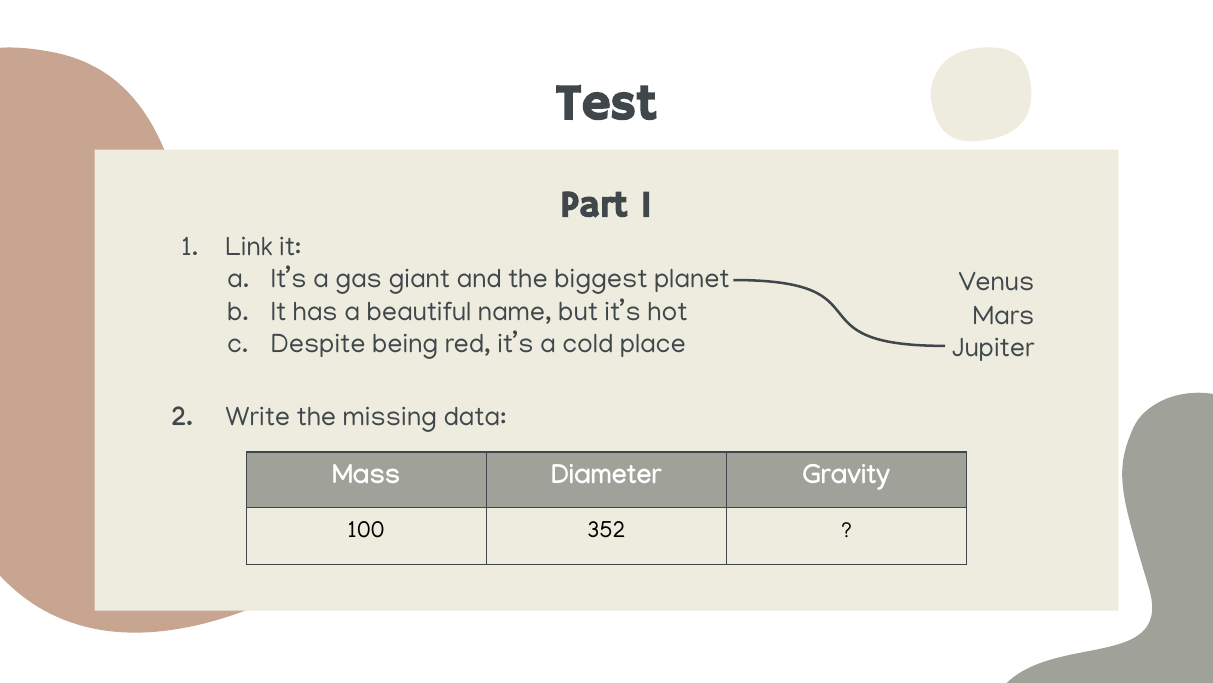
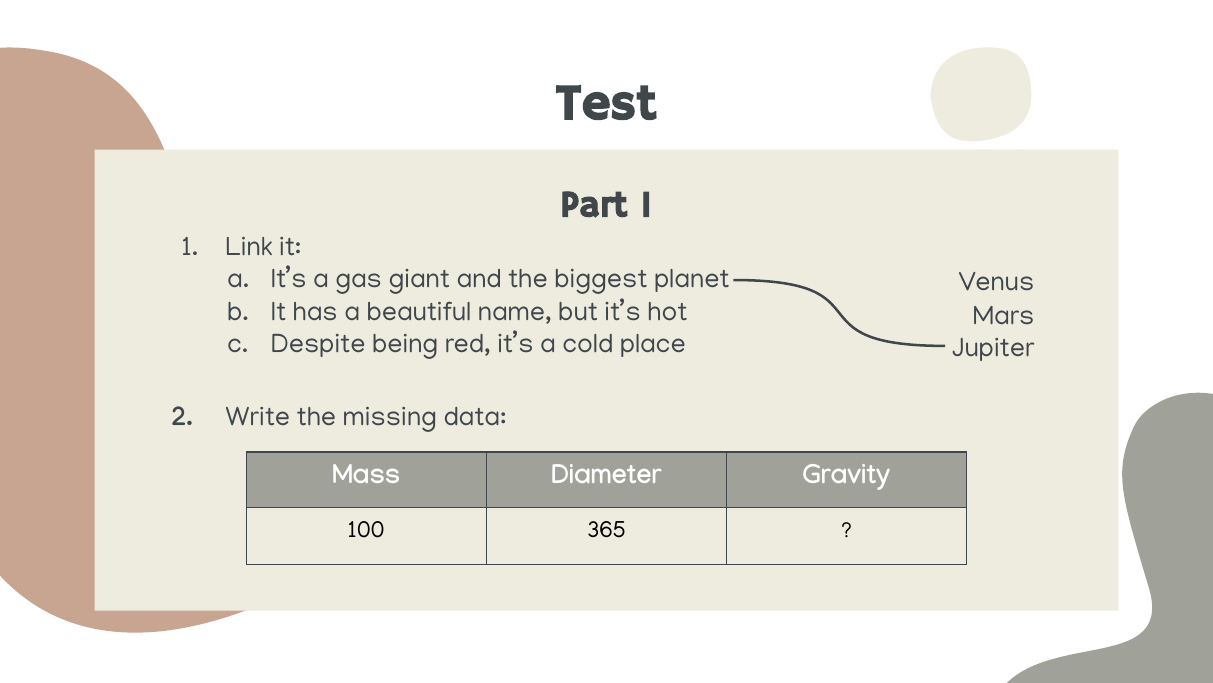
352: 352 -> 365 (607, 529)
